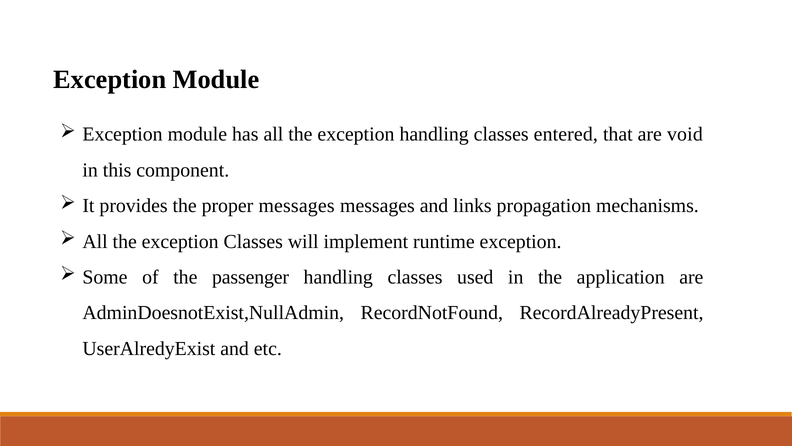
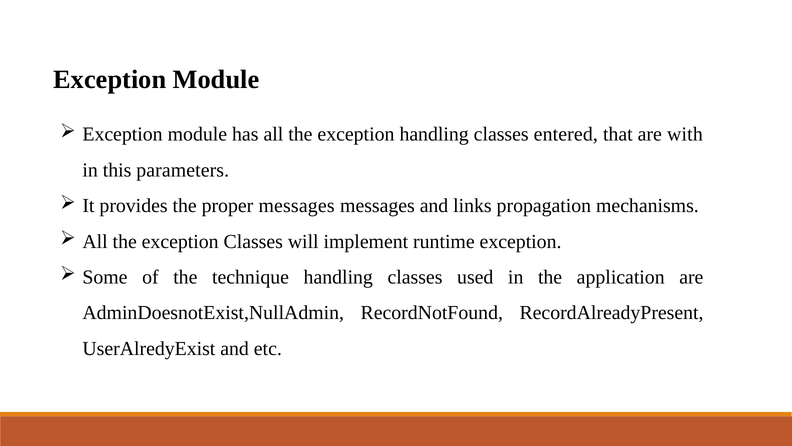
void: void -> with (685, 134)
component: component -> parameters (183, 170)
passenger: passenger -> technique (251, 277)
